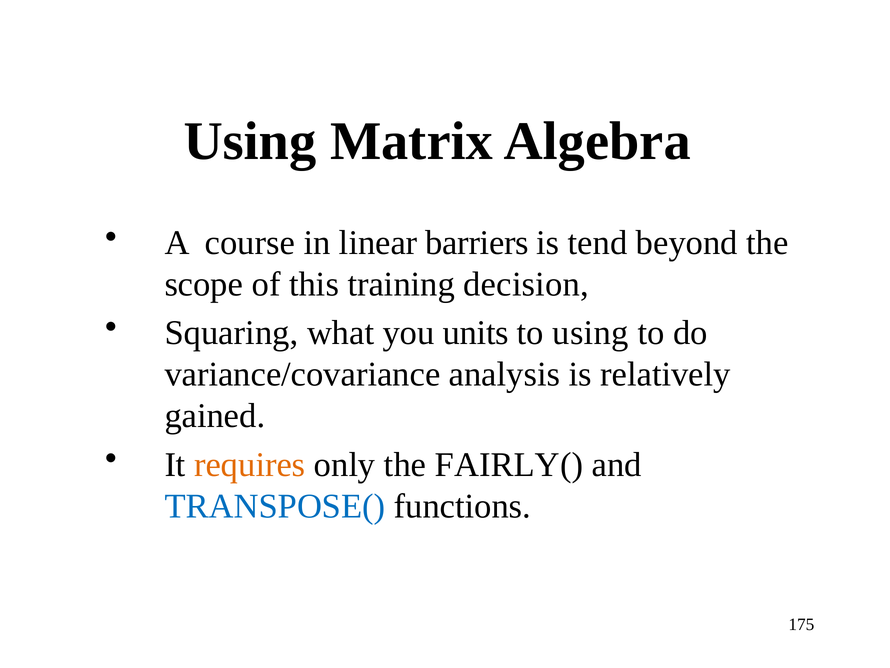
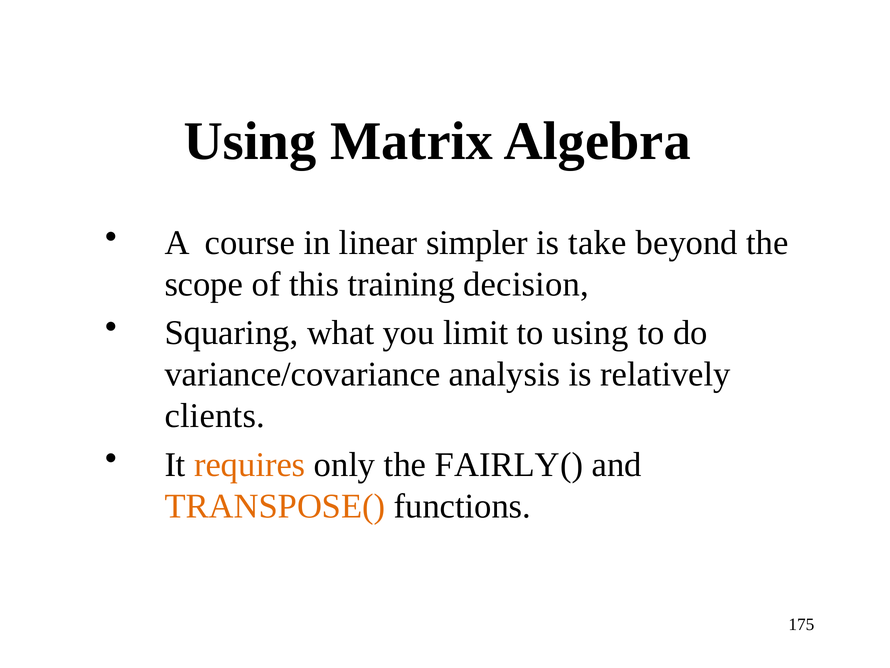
barriers: barriers -> simpler (477, 243)
tend: tend -> take (597, 243)
units: units -> limit (476, 333)
gained: gained -> clients (215, 416)
TRANSPOSE( colour: blue -> orange (275, 506)
